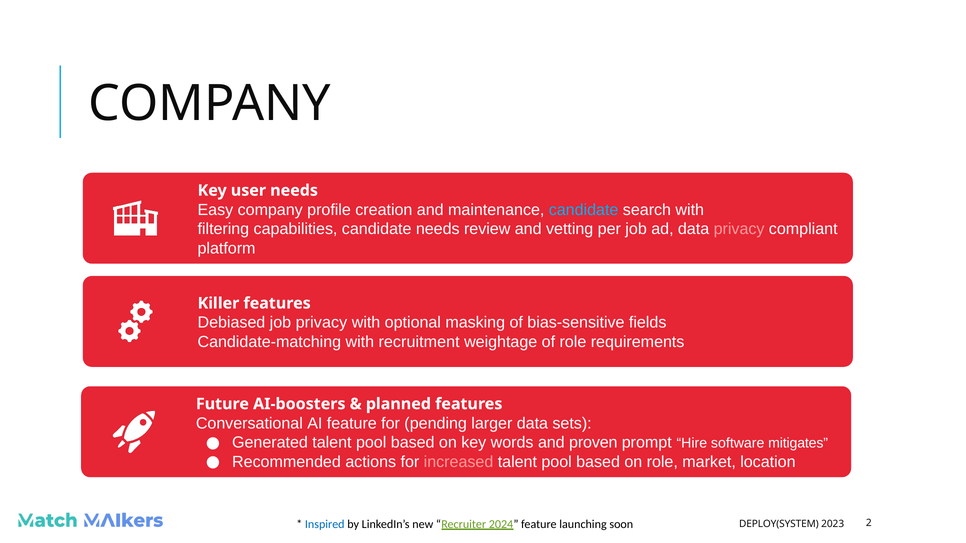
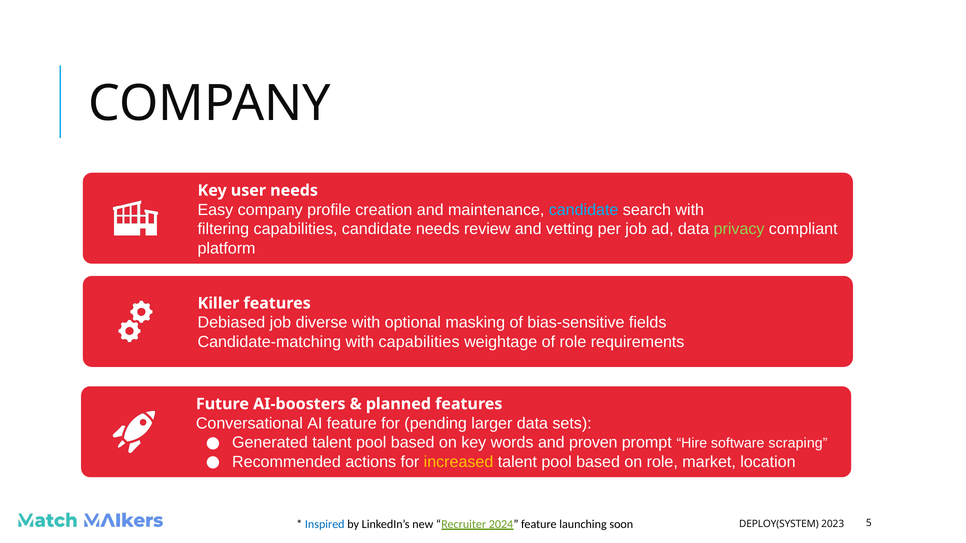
privacy colour: pink -> light green (739, 229)
job privacy: privacy -> diverse (322, 323)
with recruitment: recruitment -> capabilities (419, 342)
mitigates: mitigates -> scraping (798, 443)
increased colour: pink -> yellow (459, 462)
2: 2 -> 5 (869, 523)
